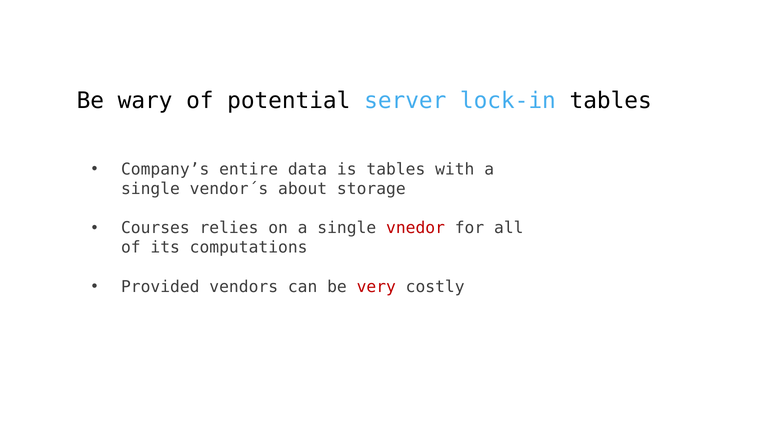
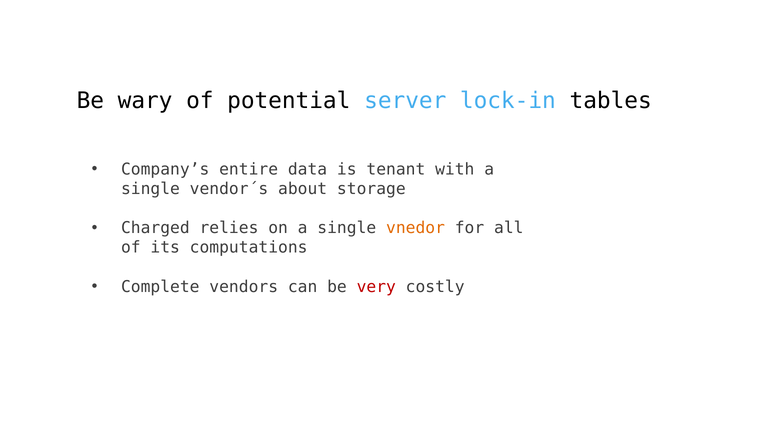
is tables: tables -> tenant (396, 170)
Courses: Courses -> Charged (155, 228)
vnedor colour: red -> orange (416, 228)
Provided: Provided -> Complete (160, 287)
